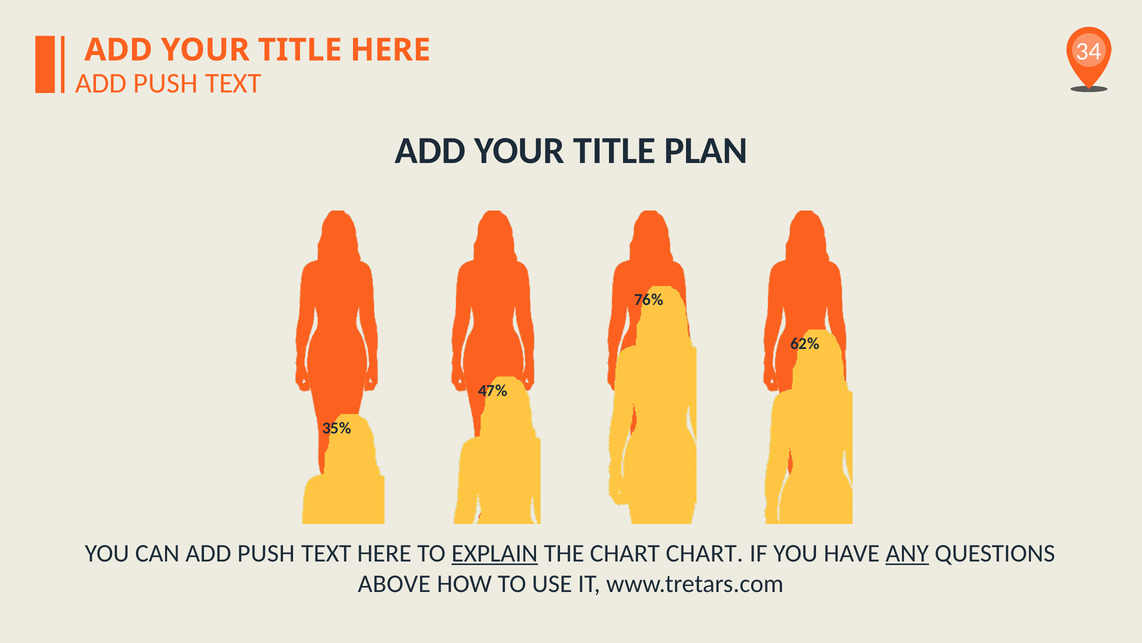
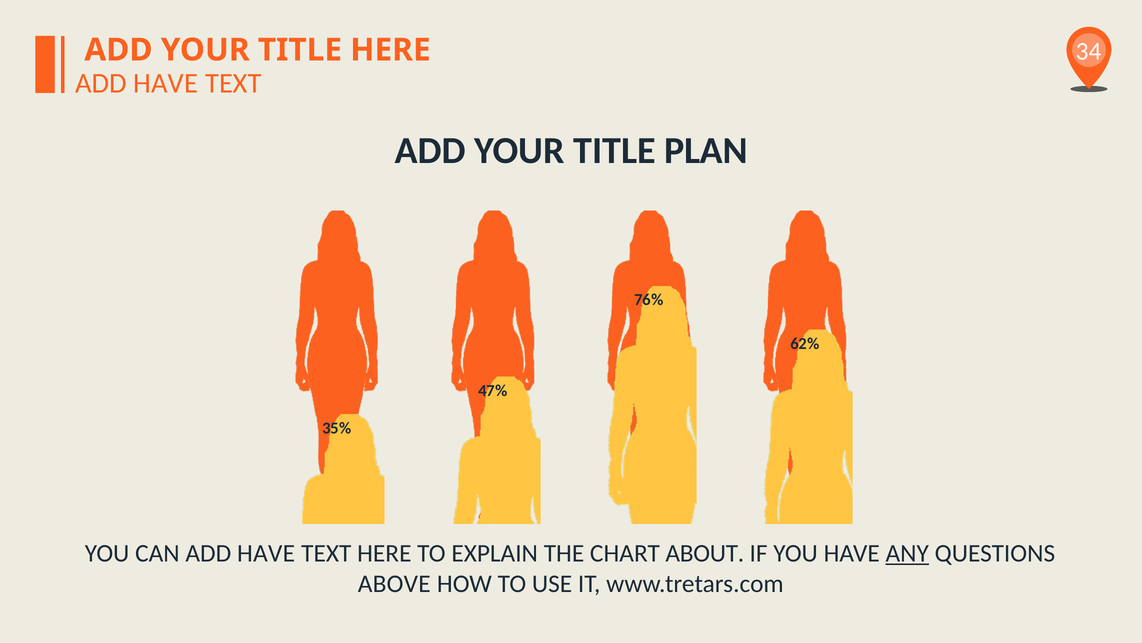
PUSH: PUSH -> HAVE (166, 83)
CAN ADD PUSH: PUSH -> HAVE (266, 553)
EXPLAIN underline: present -> none (495, 553)
CHART CHART: CHART -> ABOUT (705, 553)
